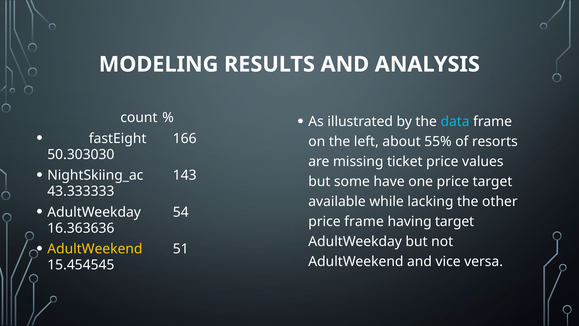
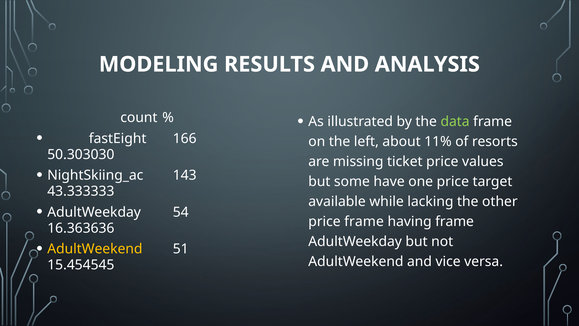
data colour: light blue -> light green (455, 122)
55%: 55% -> 11% (438, 142)
having target: target -> frame (455, 221)
